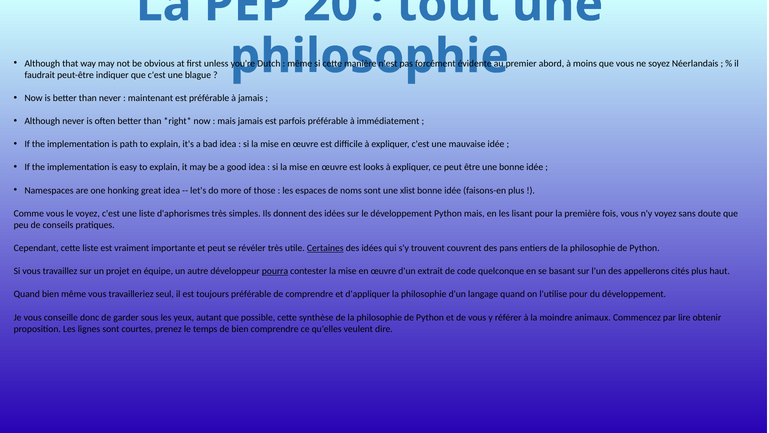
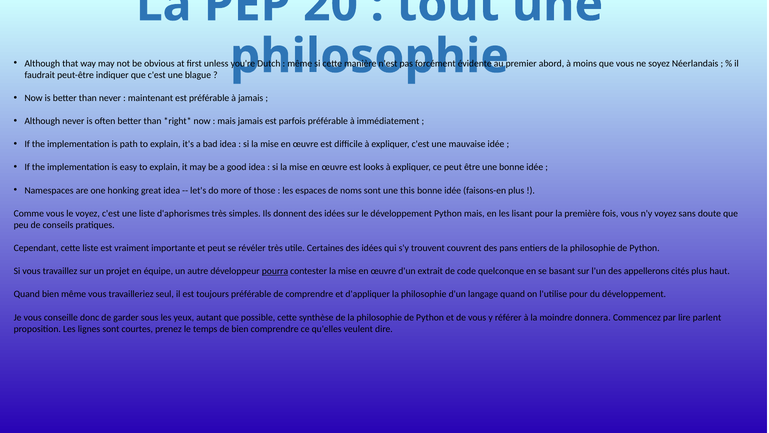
xlist: xlist -> this (407, 190)
Certaines underline: present -> none (325, 248)
animaux: animaux -> donnera (593, 317)
obtenir: obtenir -> parlent (707, 317)
